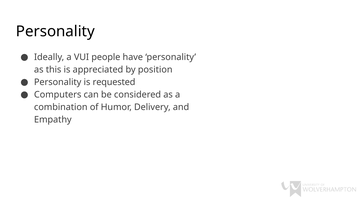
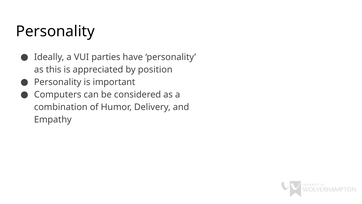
people: people -> parties (106, 57)
requested: requested -> important (114, 82)
